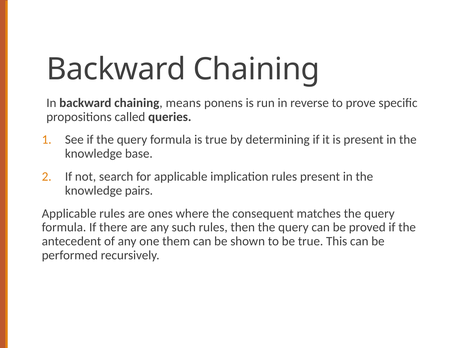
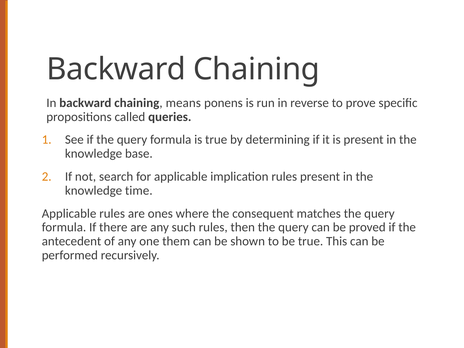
pairs: pairs -> time (139, 191)
